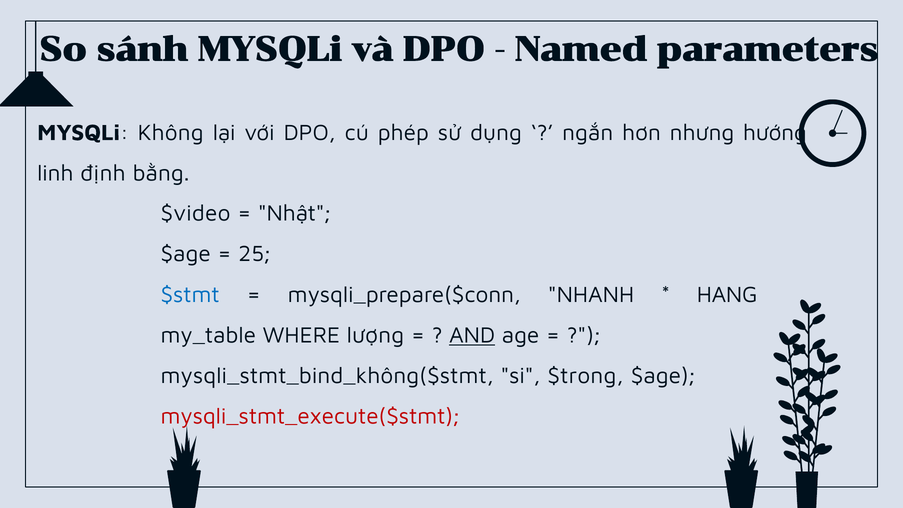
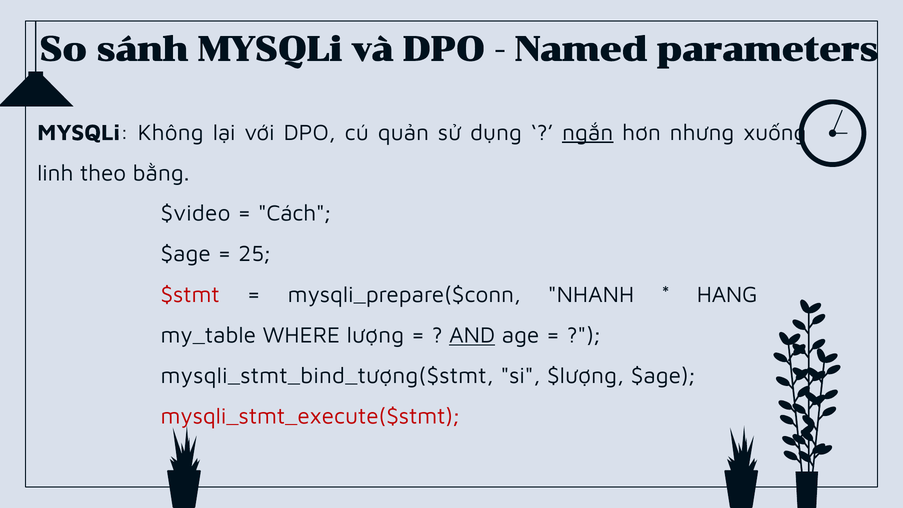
phép: phép -> quản (403, 133)
ngắn underline: none -> present (588, 133)
hướng: hướng -> xuống (775, 133)
định: định -> theo (103, 173)
Nhật: Nhật -> Cách (294, 213)
$stmt colour: blue -> red (190, 295)
mysqli_stmt_bind_không($stmt: mysqli_stmt_bind_không($stmt -> mysqli_stmt_bind_tượng($stmt (327, 376)
$trong: $trong -> $lượng (586, 376)
